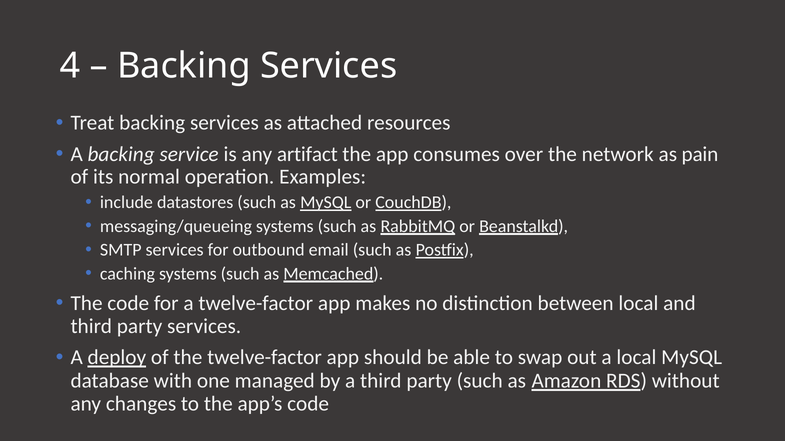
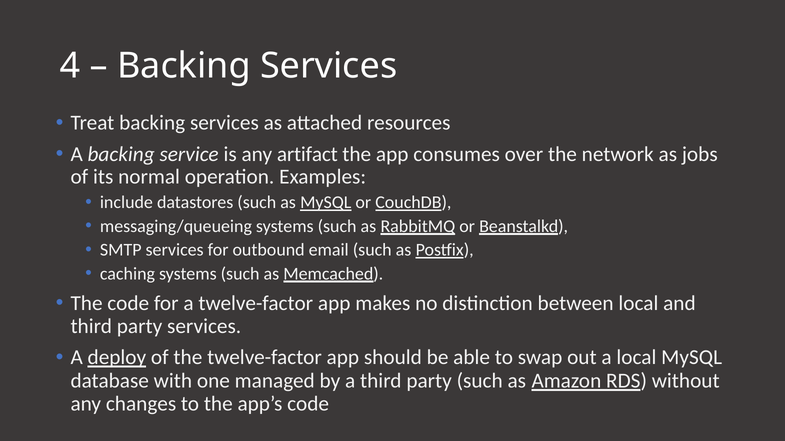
pain: pain -> jobs (700, 154)
